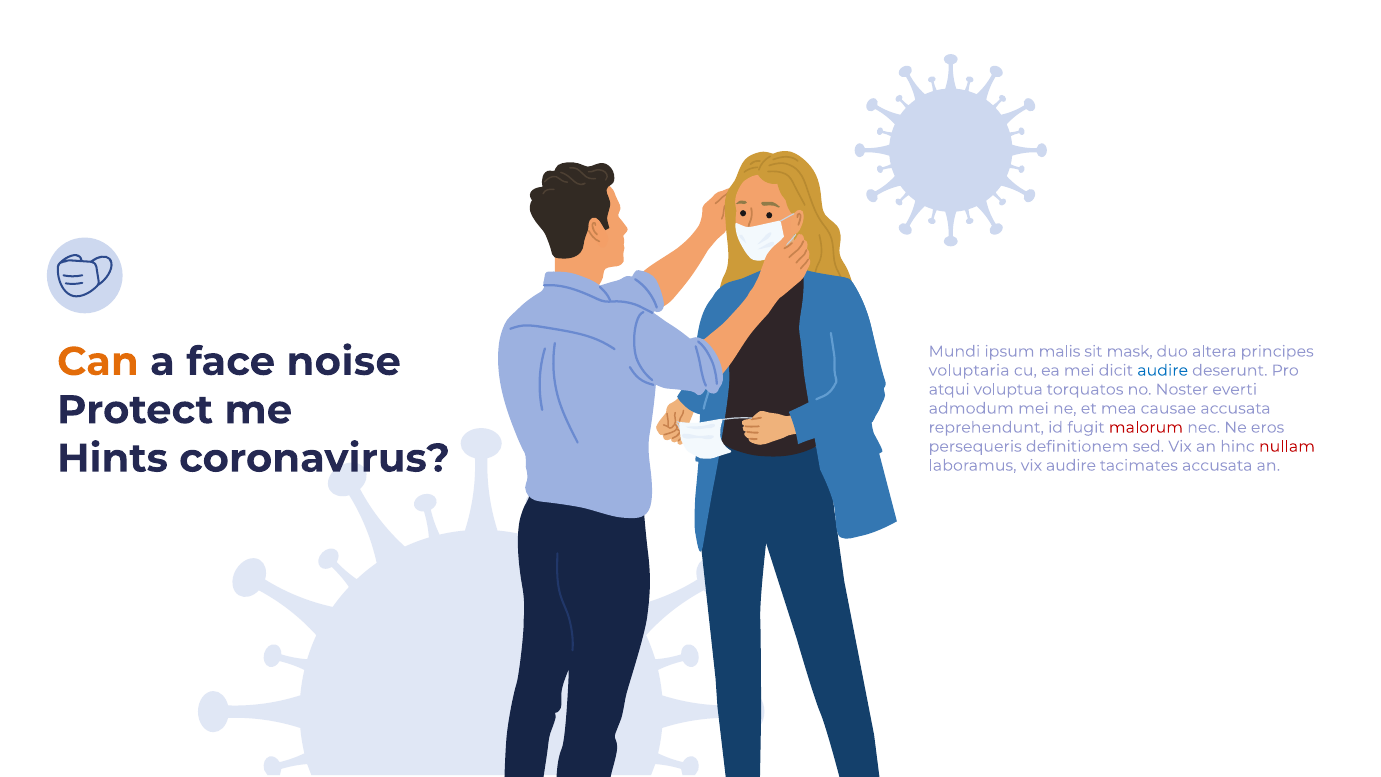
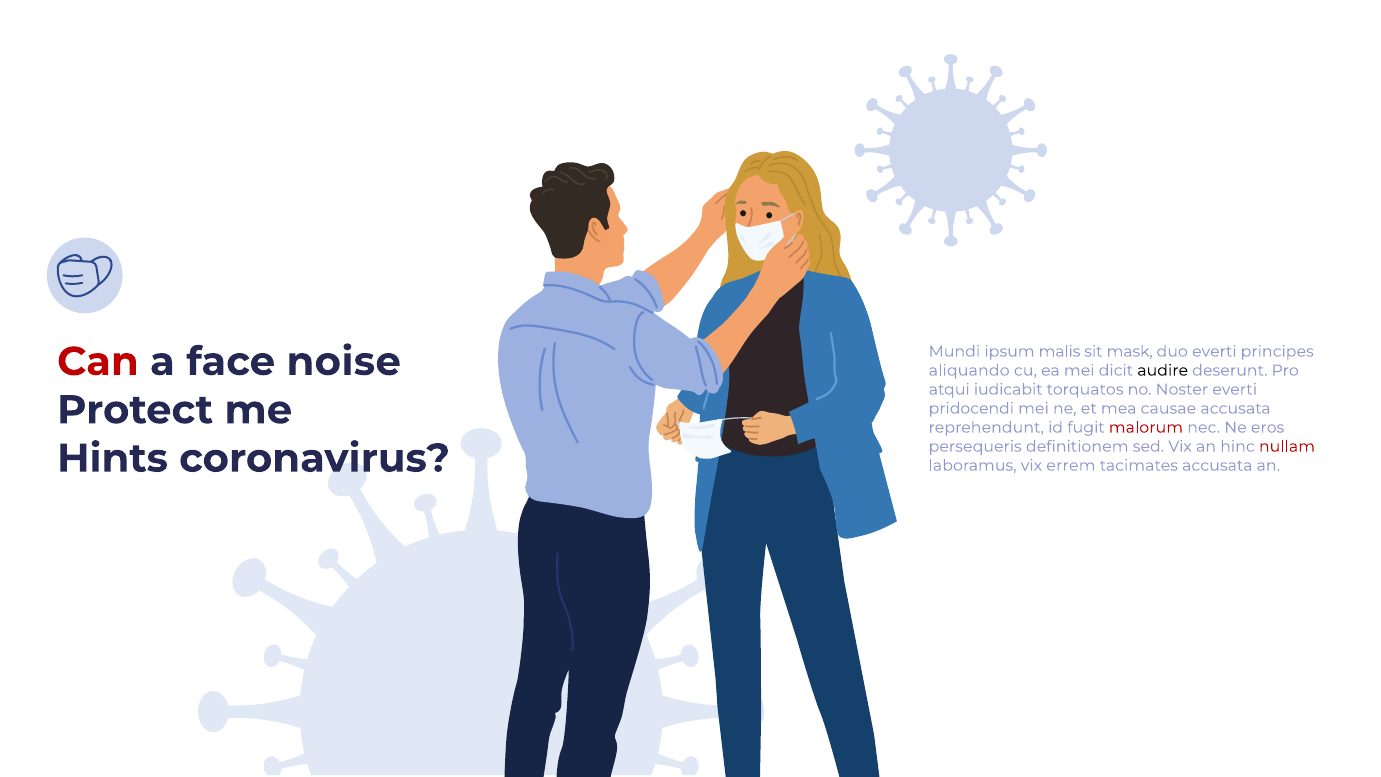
duo altera: altera -> everti (1214, 351)
Can colour: orange -> red (98, 362)
voluptaria: voluptaria -> aliquando (969, 370)
audire colour: blue -> black (1163, 370)
voluptua: voluptua -> iudicabit (1008, 389)
admodum: admodum -> pridocendi (971, 408)
vix audire: audire -> errem (1071, 465)
